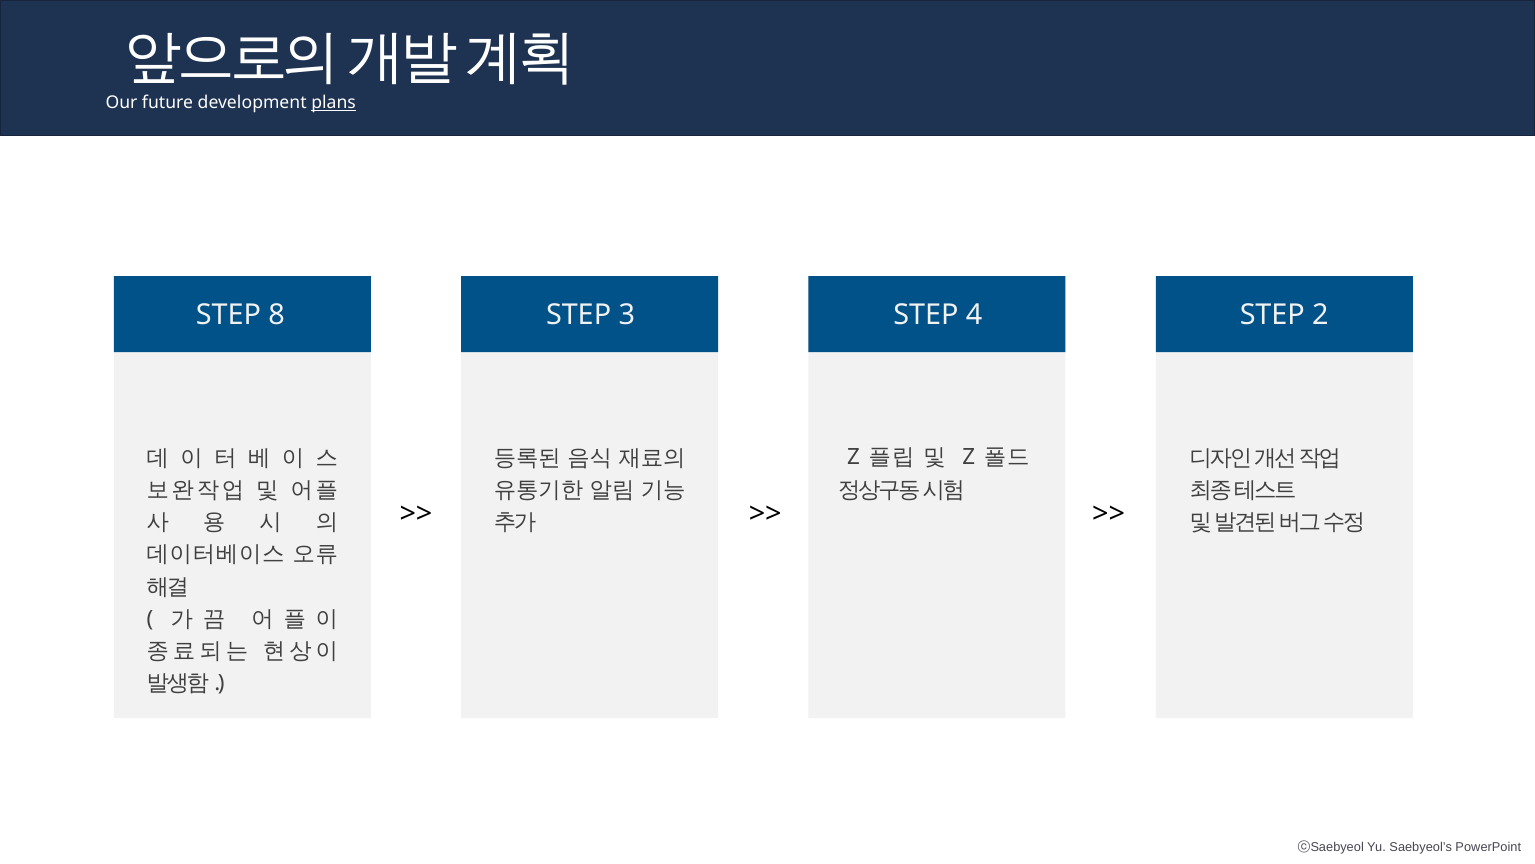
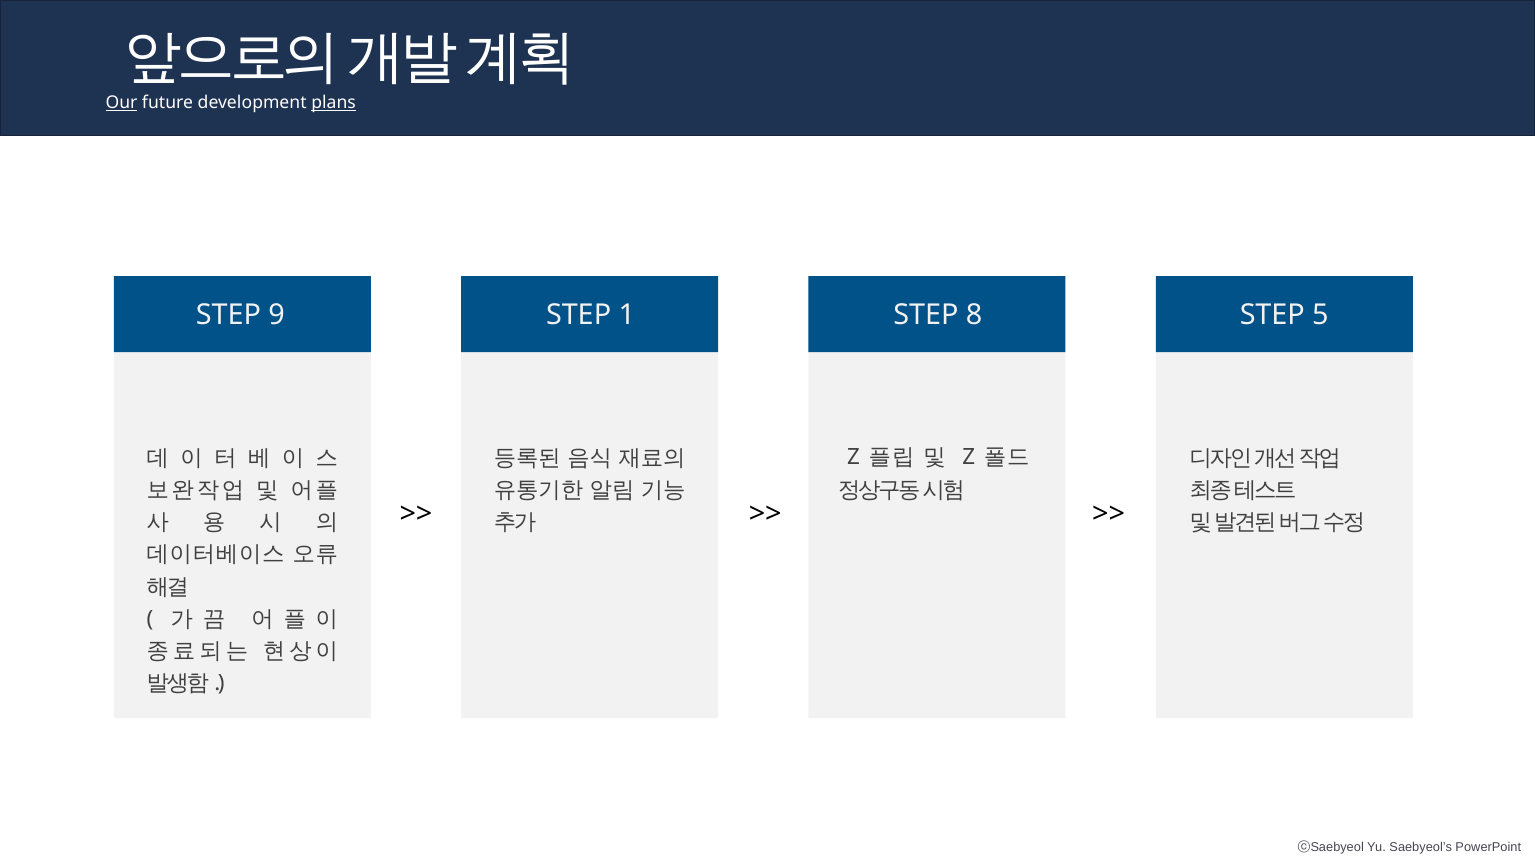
Our underline: none -> present (122, 103)
8: 8 -> 9 (277, 315)
3: 3 -> 1 (627, 315)
4: 4 -> 8 (974, 315)
2: 2 -> 5 (1320, 315)
